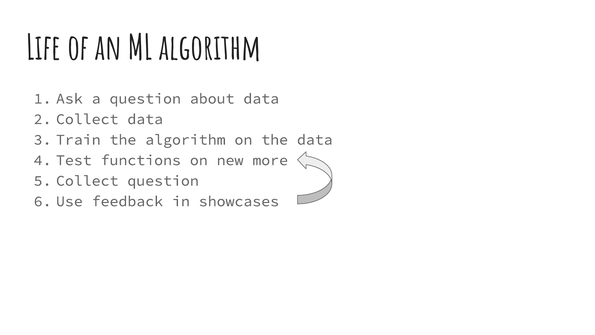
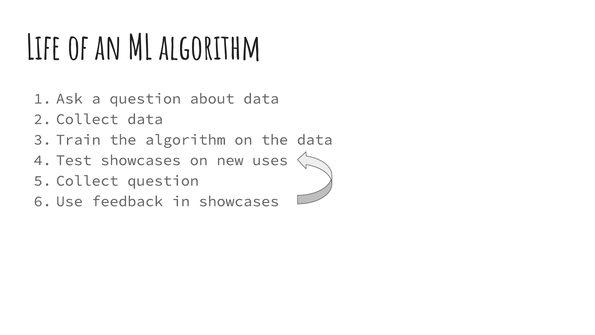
Test functions: functions -> showcases (141, 160)
more: more -> uses (270, 160)
